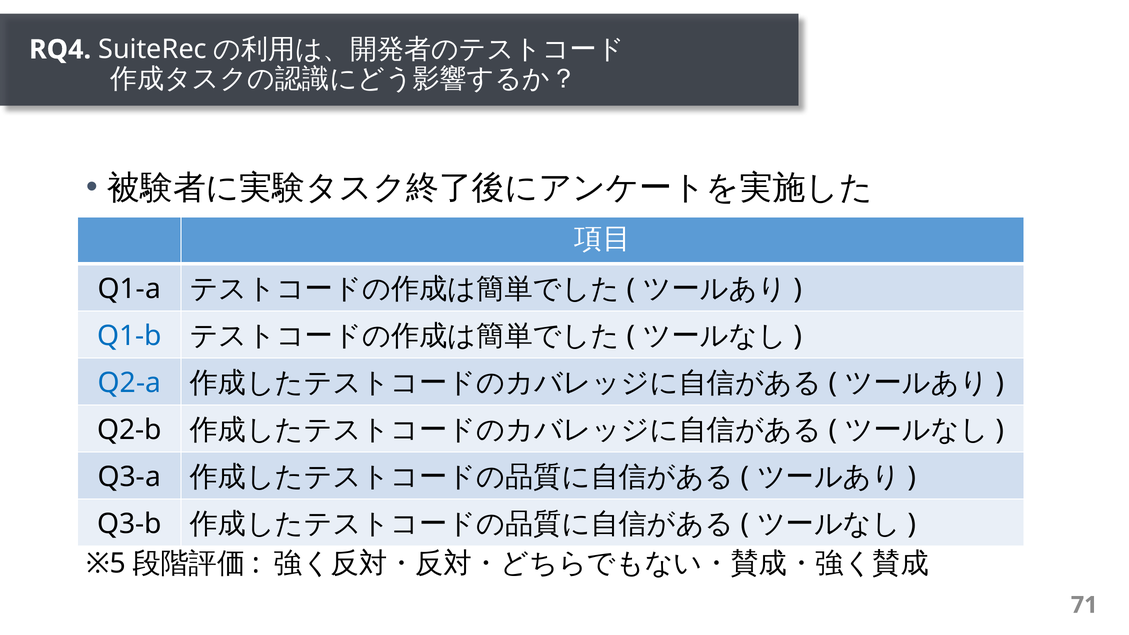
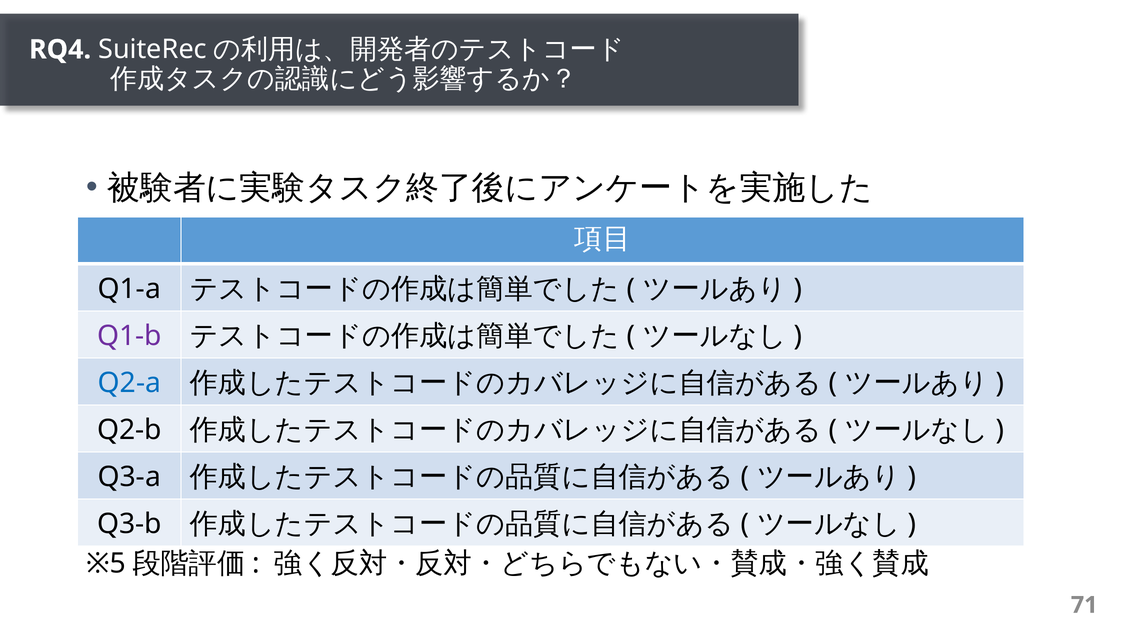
Q1-b colour: blue -> purple (129, 336)
